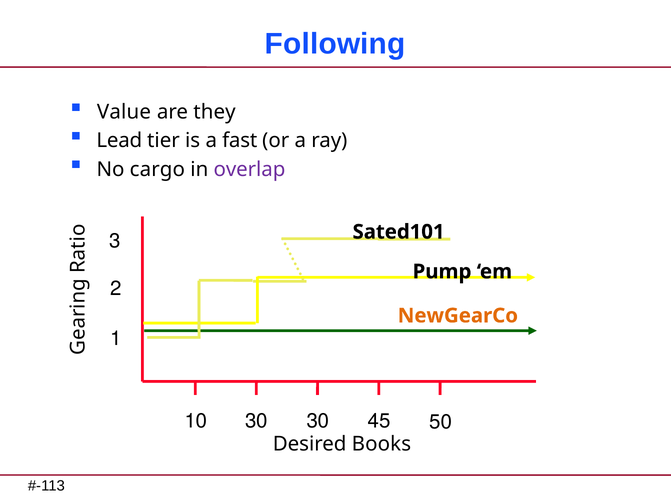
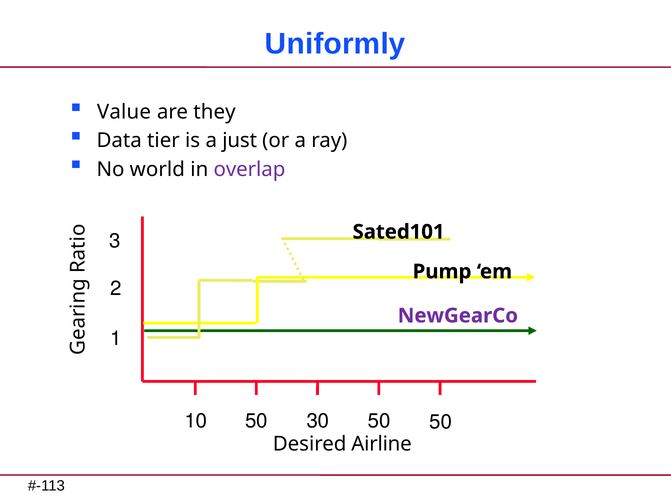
Following: Following -> Uniformly (335, 44)
Lead: Lead -> Data (119, 141)
fast: fast -> just (240, 141)
cargo: cargo -> world (157, 169)
NewGearCo colour: orange -> purple (458, 316)
10 30: 30 -> 50 (256, 421)
30 45: 45 -> 50 (379, 421)
Books: Books -> Airline (382, 444)
